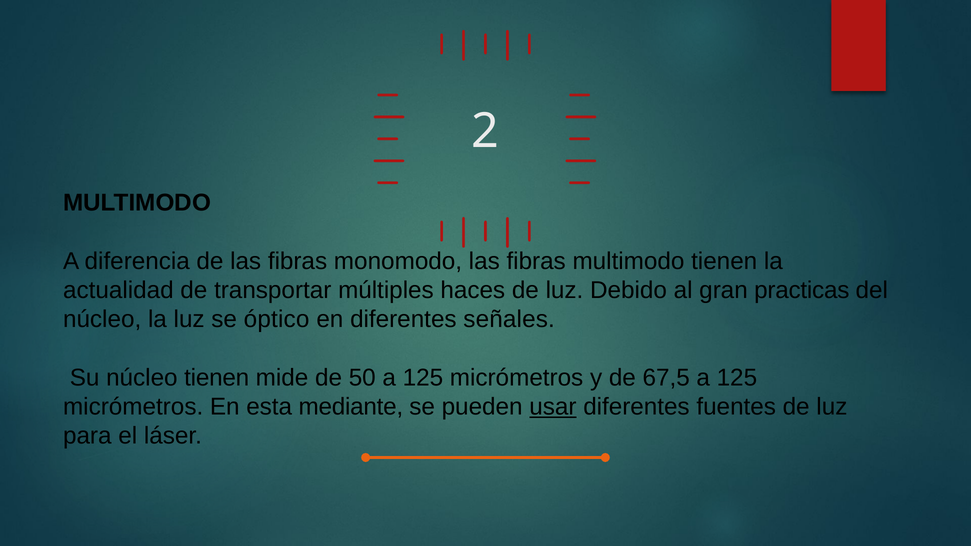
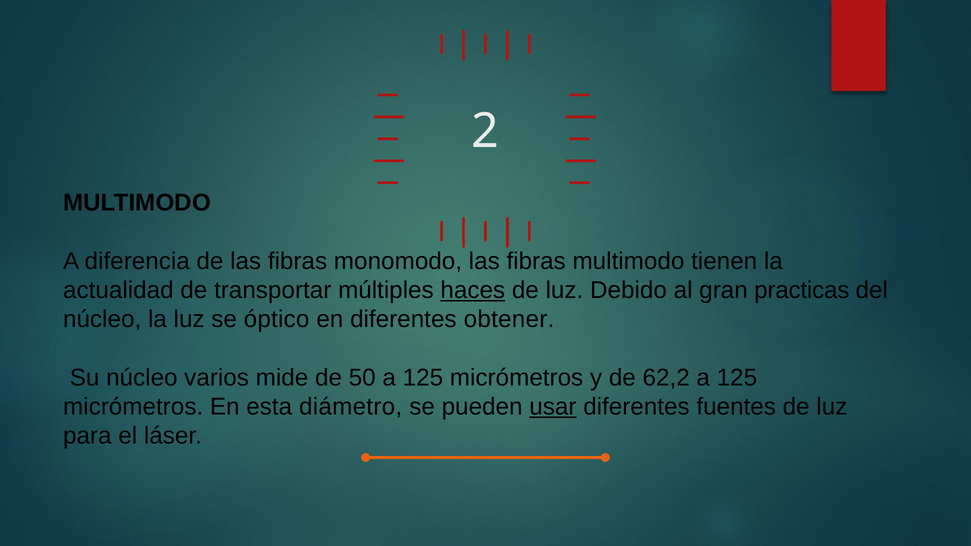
haces underline: none -> present (473, 290)
señales: señales -> obtener (509, 319)
núcleo tienen: tienen -> varios (217, 378)
67,5: 67,5 -> 62,2 (666, 378)
mediante: mediante -> diámetro (351, 407)
